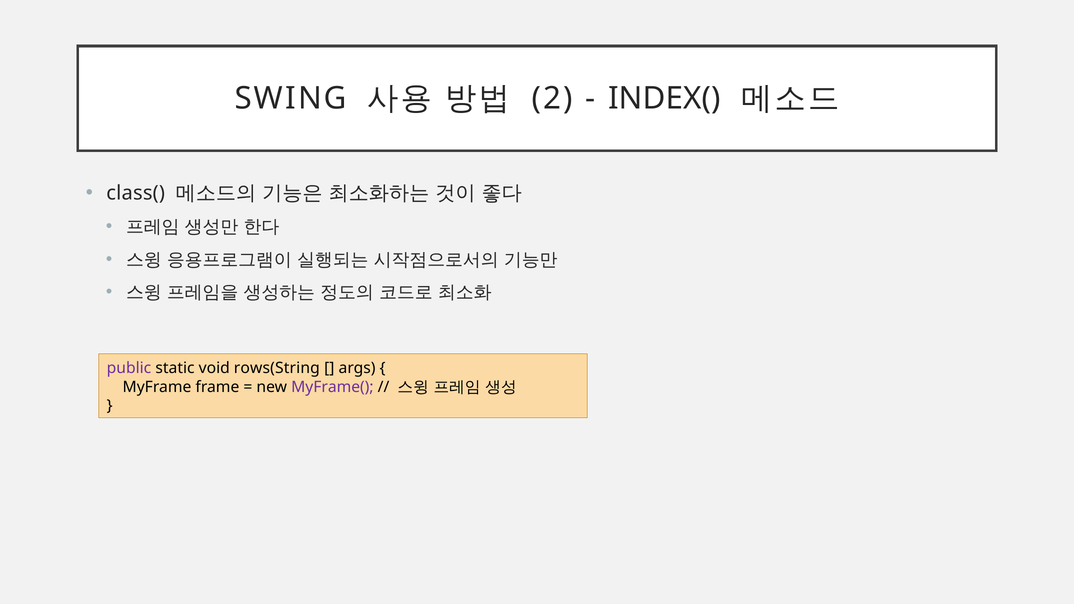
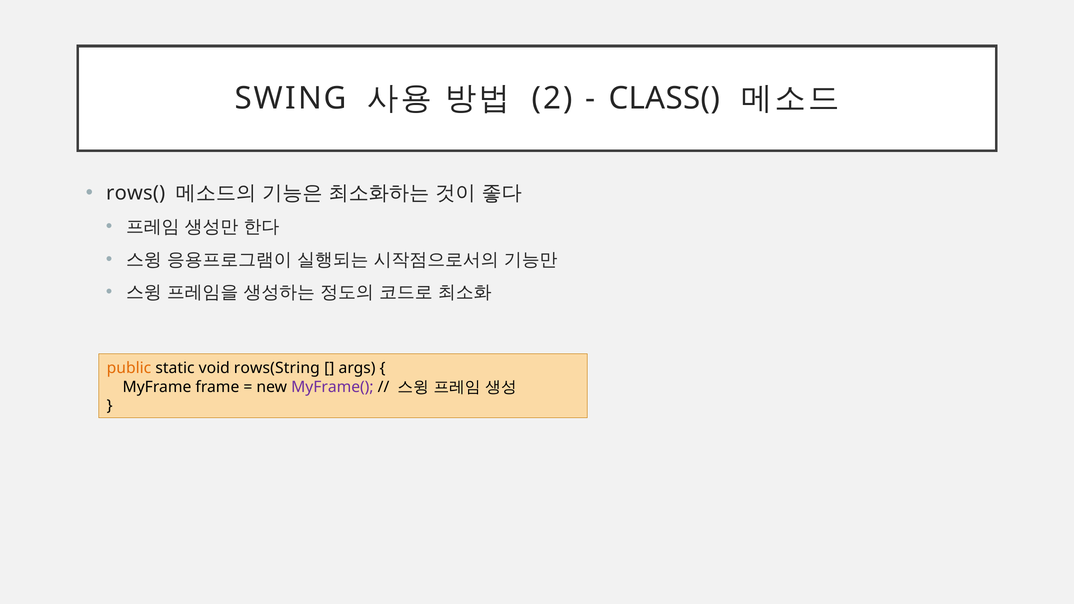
INDEX(: INDEX( -> CLASS( (664, 98)
class(: class( -> rows( (136, 193)
public colour: purple -> orange (129, 368)
